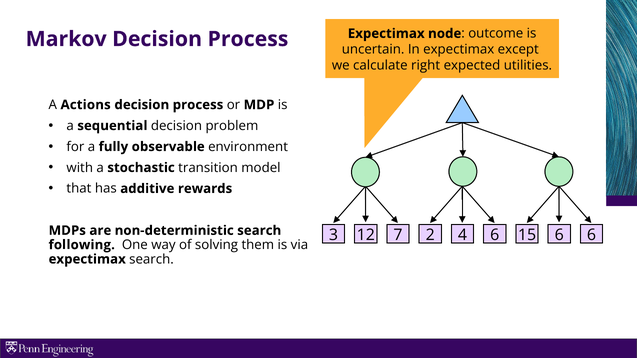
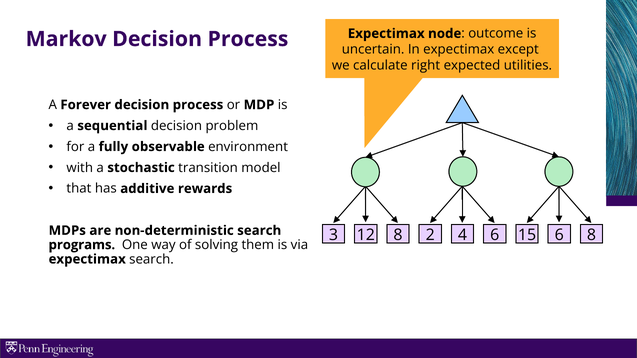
Actions: Actions -> Forever (86, 105)
12 7: 7 -> 8 (398, 235)
6 6: 6 -> 8 (591, 235)
following: following -> programs (82, 245)
